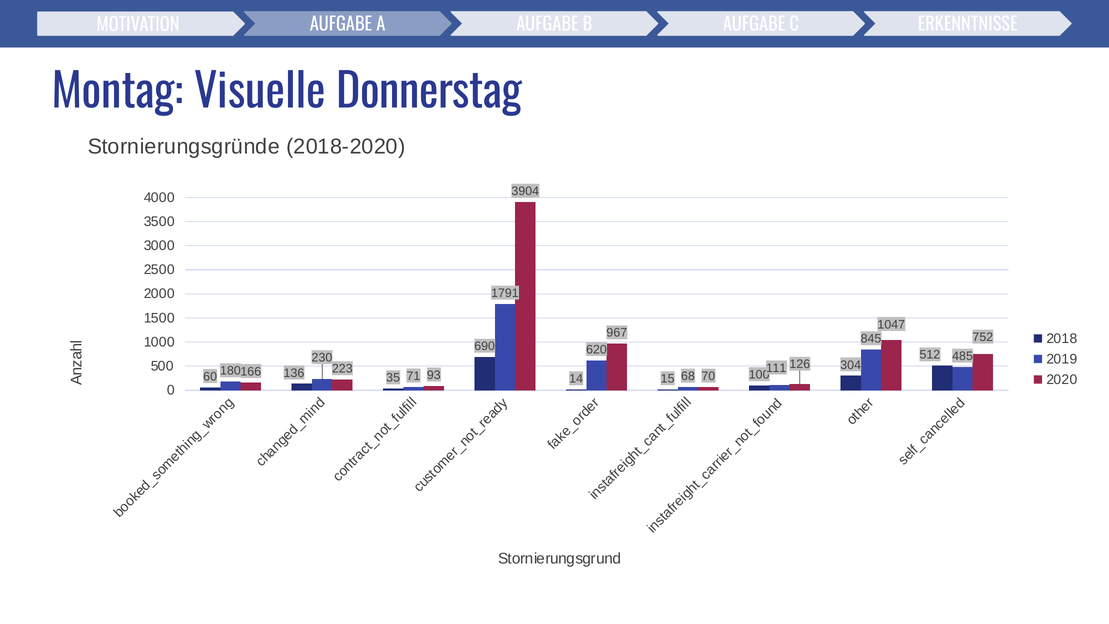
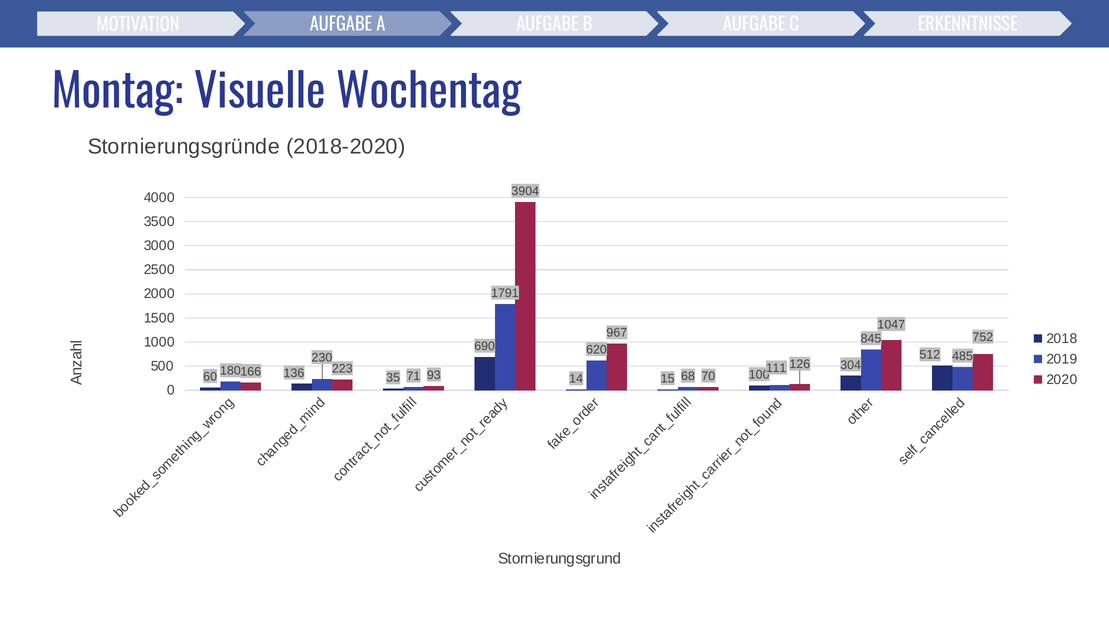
Donnerstag: Donnerstag -> Wochentag (429, 92)
